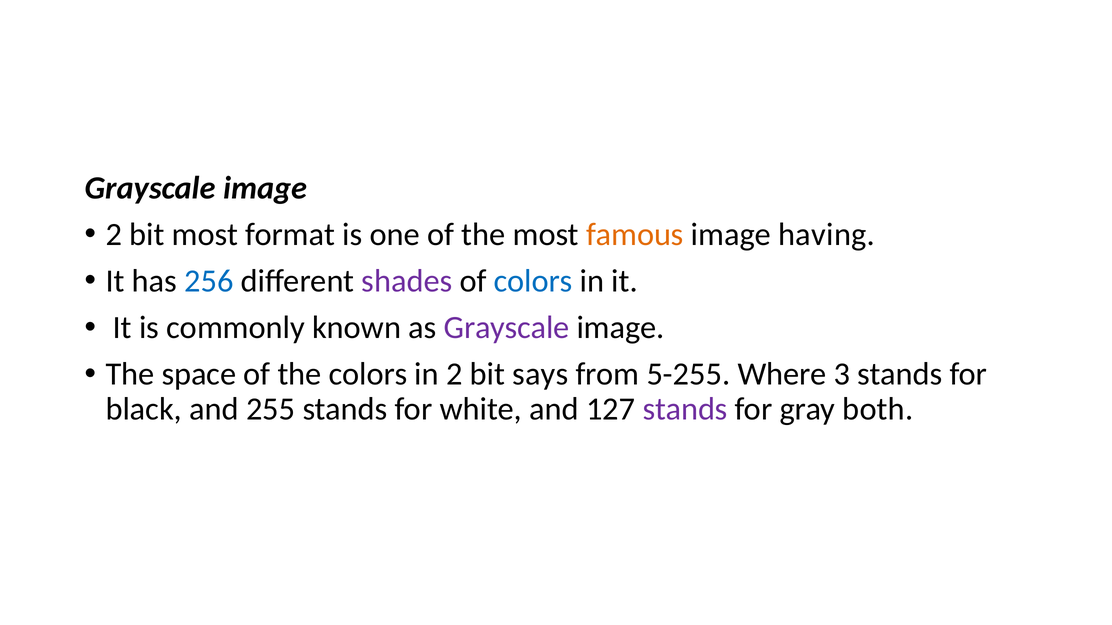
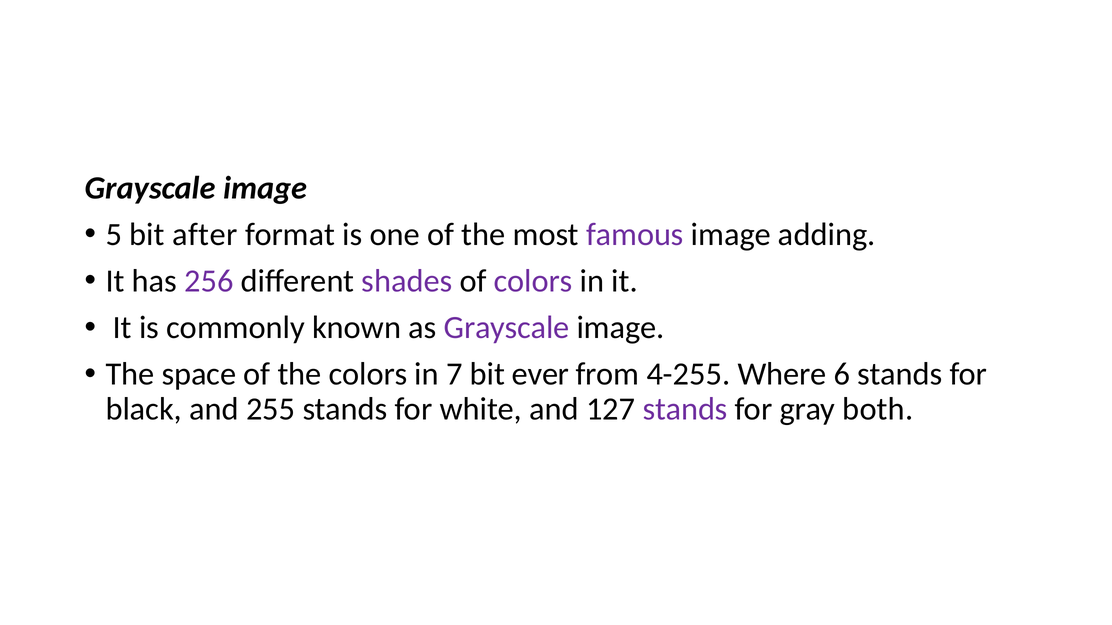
2: 2 -> 5 (114, 235)
bit most: most -> after (205, 235)
famous colour: orange -> purple (635, 235)
having: having -> adding (827, 235)
256 colour: blue -> purple (209, 281)
colors colour: blue -> purple (533, 281)
in 2: 2 -> 7 (454, 375)
says: says -> ever (541, 375)
5-255: 5-255 -> 4-255 (688, 375)
3: 3 -> 6 (842, 375)
